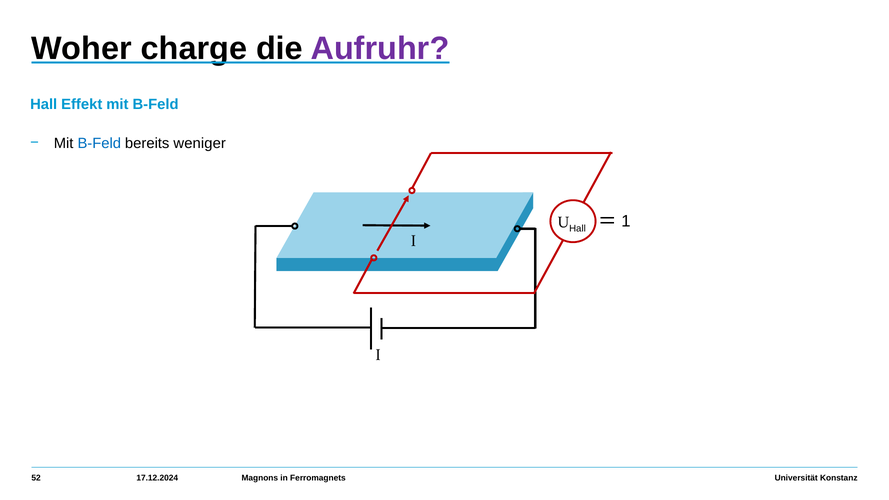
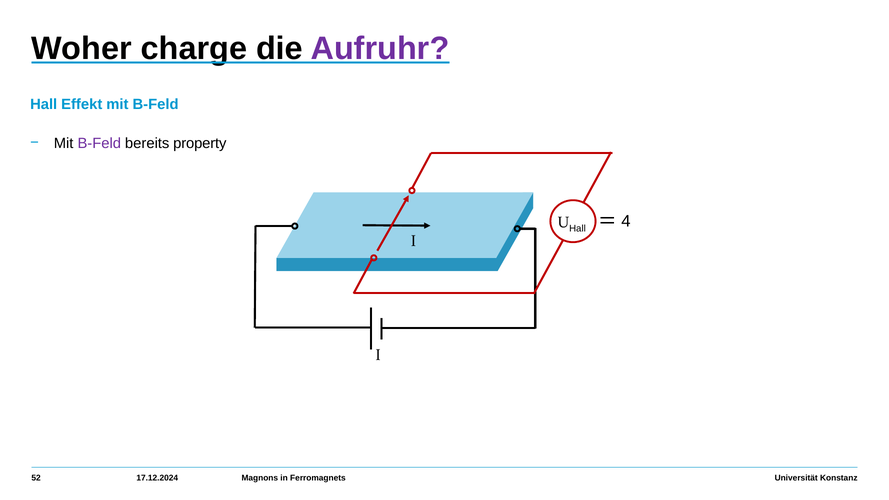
B-Feld colour: blue -> purple (99, 143)
weniger: weniger -> property (200, 143)
1: 1 -> 4 (626, 221)
